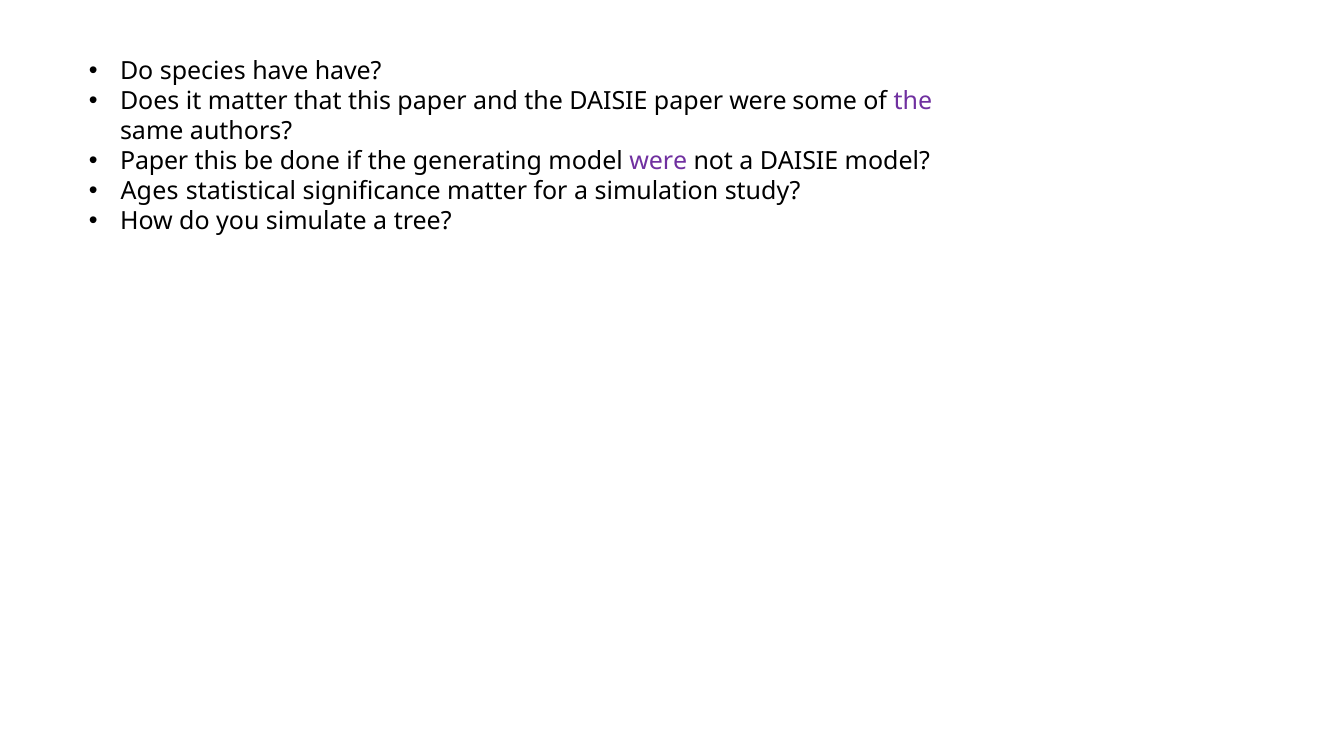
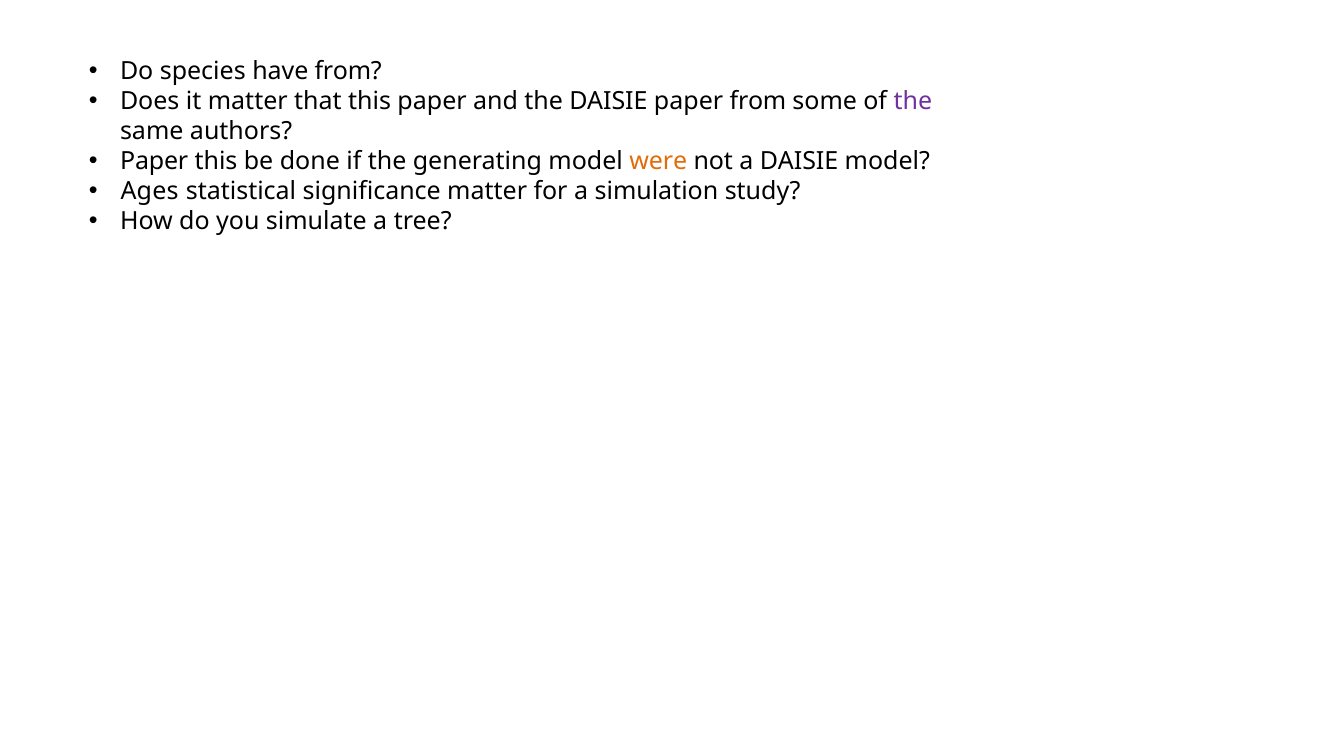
have have: have -> from (348, 72)
paper were: were -> from (758, 102)
were colour: purple -> orange (658, 162)
